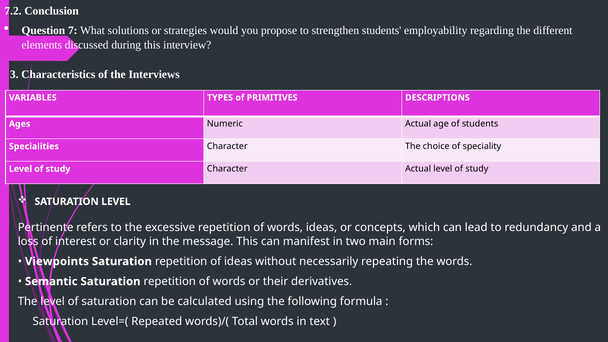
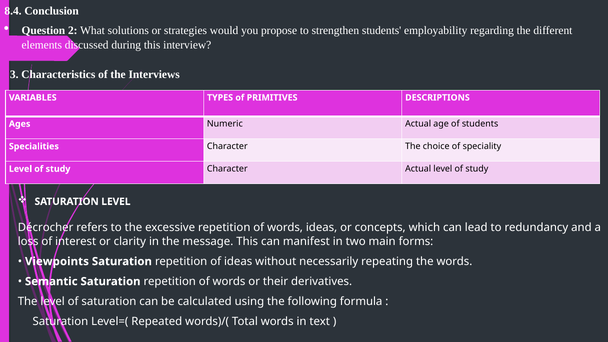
7.2: 7.2 -> 8.4 (13, 11)
7: 7 -> 2 (73, 31)
Pertinente: Pertinente -> Décrocher (46, 228)
